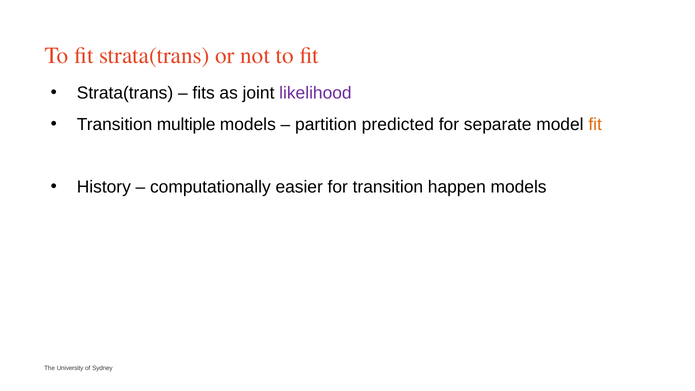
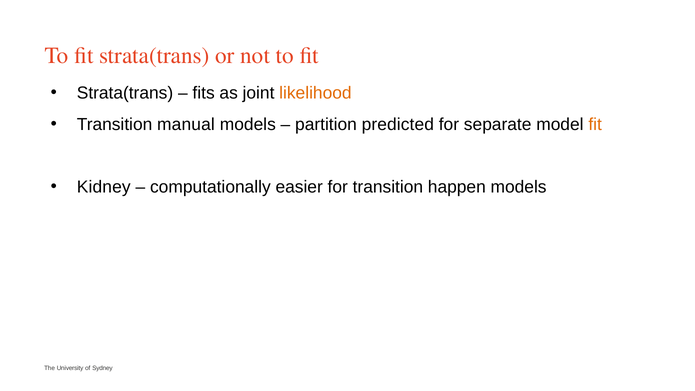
likelihood colour: purple -> orange (315, 93)
multiple: multiple -> manual (186, 124)
History: History -> Kidney (104, 187)
